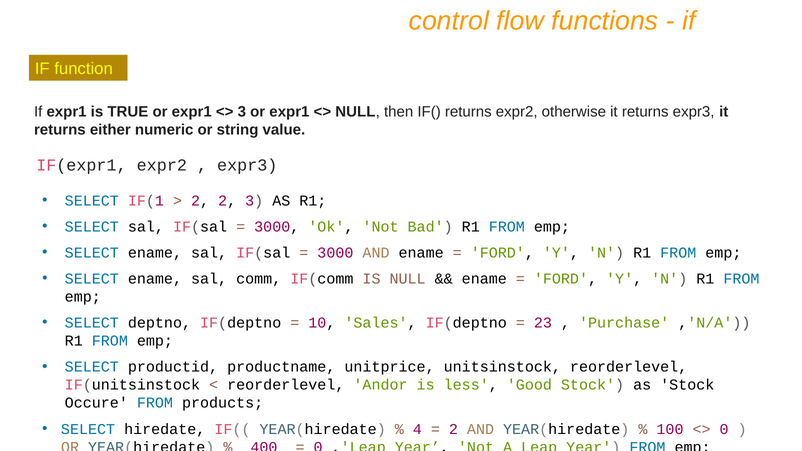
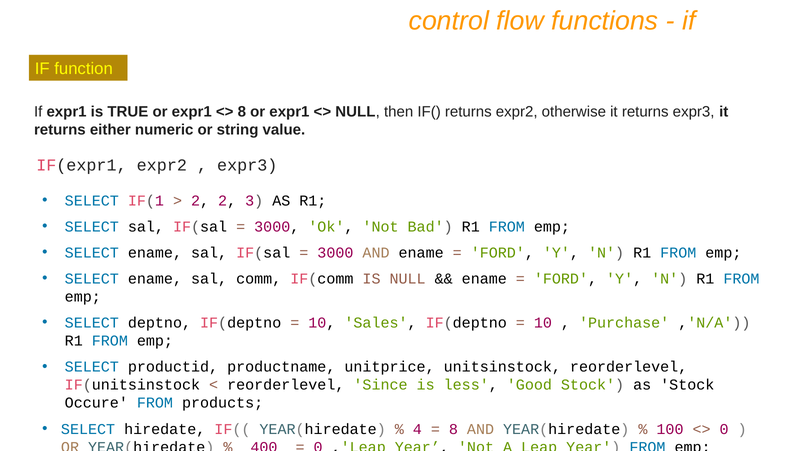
3: 3 -> 8 (242, 112)
23: 23 -> 10 (543, 323)
Andor: Andor -> Since (381, 385)
2: 2 -> 8 (453, 429)
